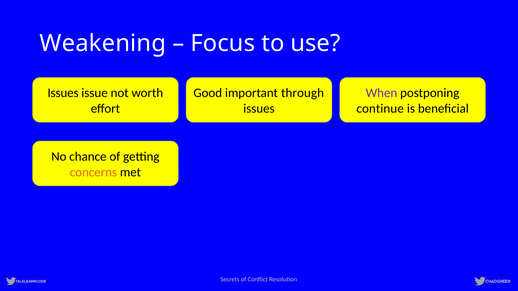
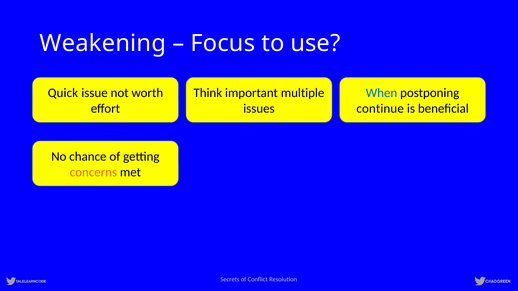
Issues: Issues -> Quick (63, 93)
Good: Good -> Think (208, 93)
through: through -> multiple (303, 93)
When colour: purple -> blue (381, 93)
